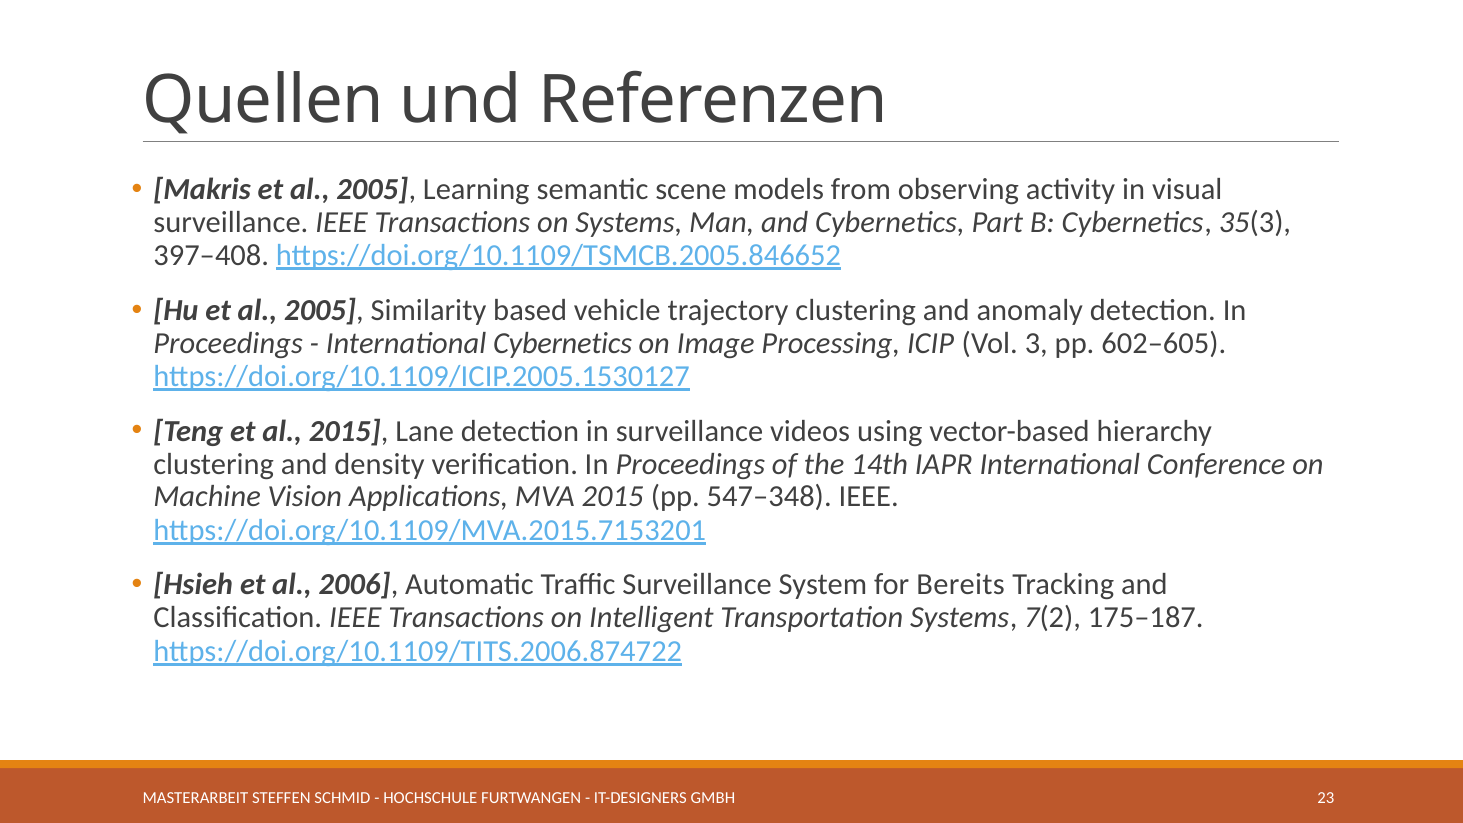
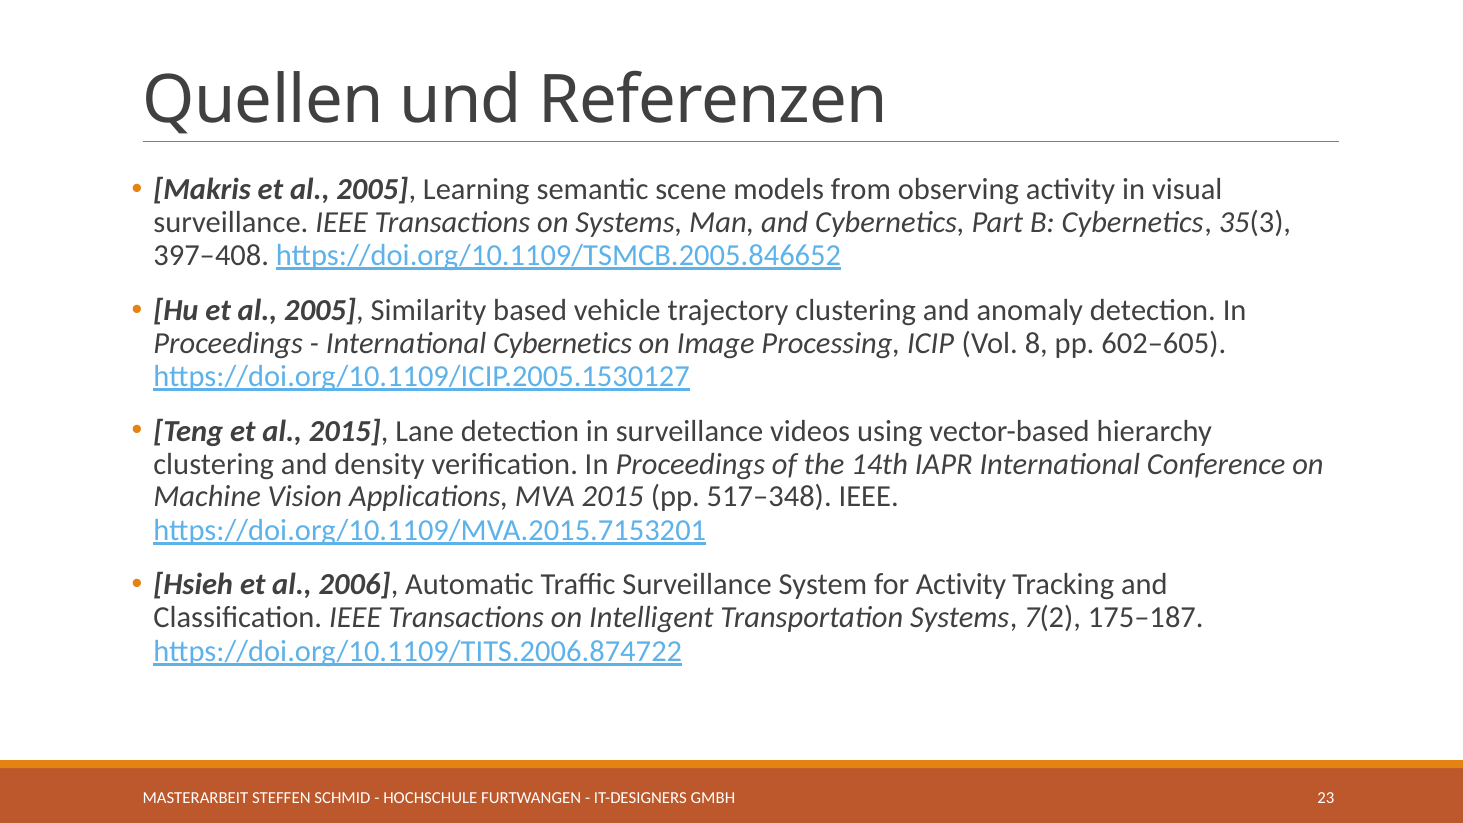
3: 3 -> 8 (1036, 343)
547–348: 547–348 -> 517–348 (769, 497)
for Bereits: Bereits -> Activity (961, 585)
